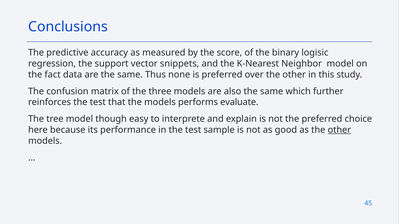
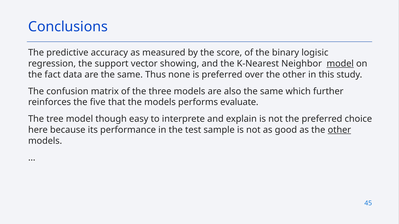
snippets: snippets -> showing (180, 64)
model underline: none -> present (340, 64)
reinforces the test: test -> five (98, 102)
